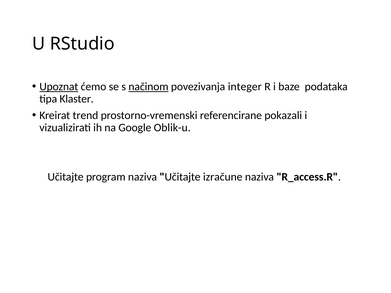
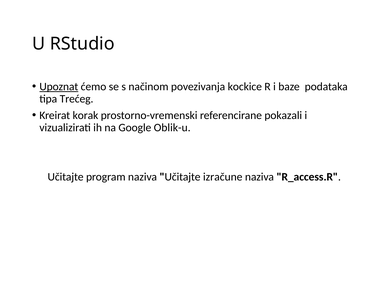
načinom underline: present -> none (148, 87)
integer: integer -> kockice (245, 87)
Klaster: Klaster -> Trećeg (77, 99)
trend: trend -> korak (85, 115)
